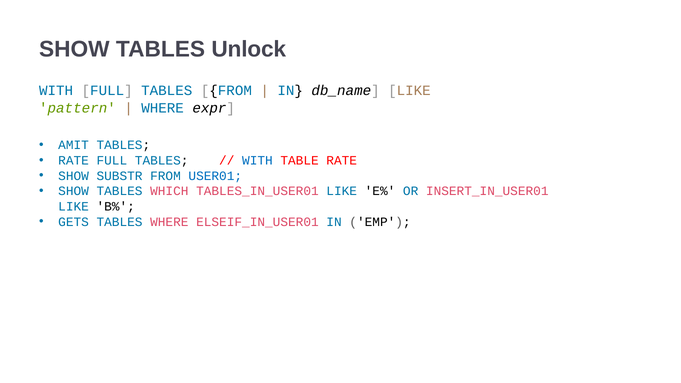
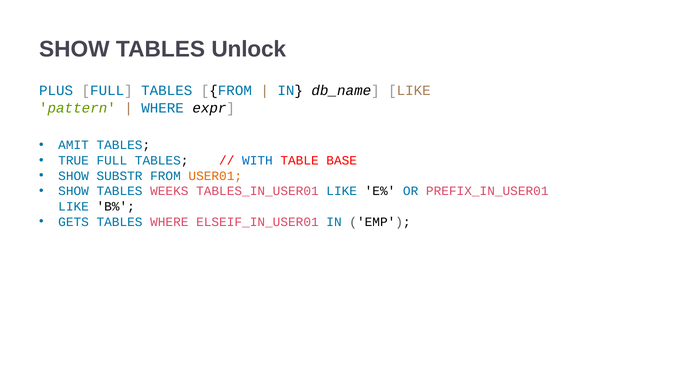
WITH: WITH -> PLUS (56, 91)
RATE: RATE -> TRUE (74, 161)
TABLE RATE: RATE -> BASE (342, 161)
USER01 colour: blue -> orange (215, 176)
WHICH: WHICH -> WEEKS (169, 191)
INSERT_IN_USER01: INSERT_IN_USER01 -> PREFIX_IN_USER01 (487, 191)
